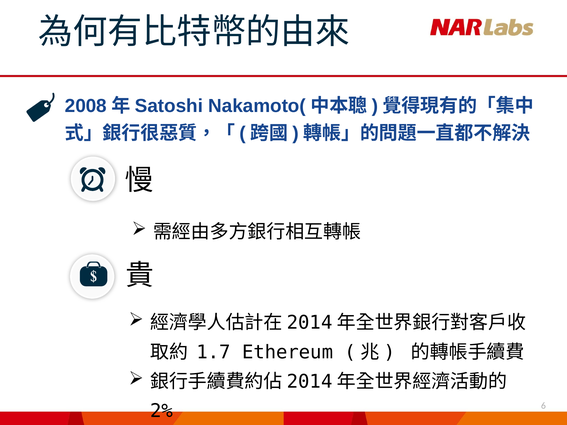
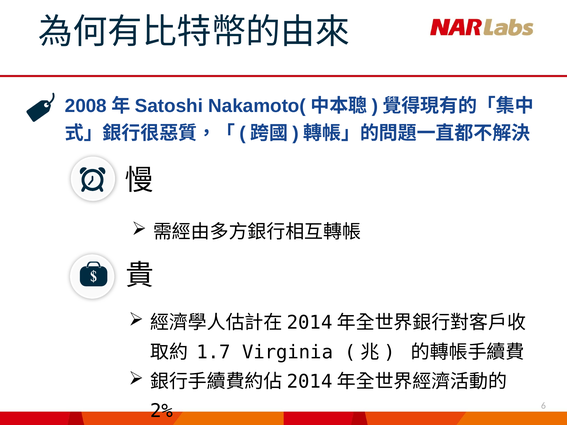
Ethereum: Ethereum -> Virginia (288, 352)
